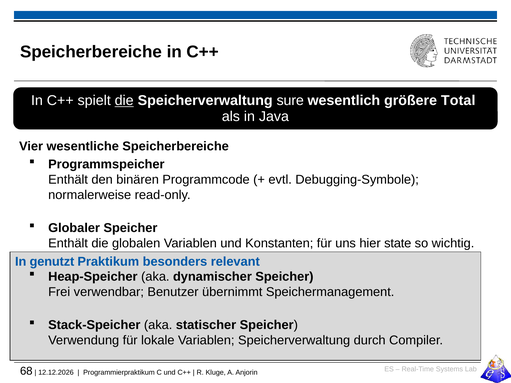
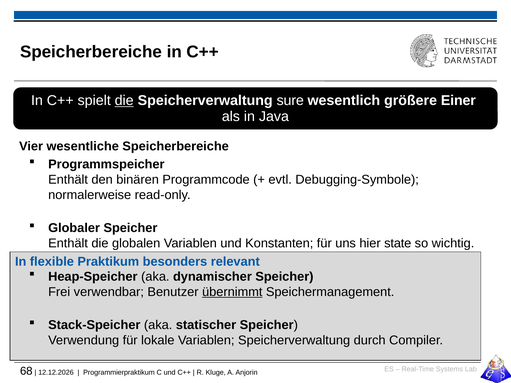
Total: Total -> Einer (458, 101)
genutzt: genutzt -> flexible (52, 262)
übernimmt underline: none -> present (232, 292)
